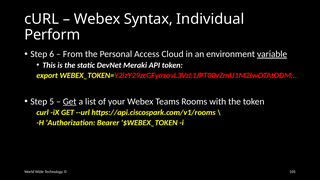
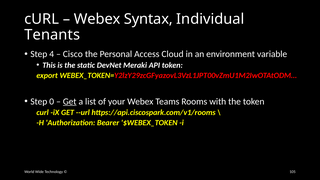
Perform: Perform -> Tenants (52, 35)
6: 6 -> 4 (52, 54)
From: From -> Cisco (73, 54)
variable underline: present -> none (272, 54)
5: 5 -> 0 (52, 101)
